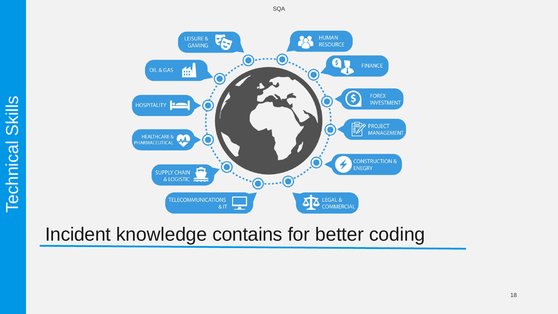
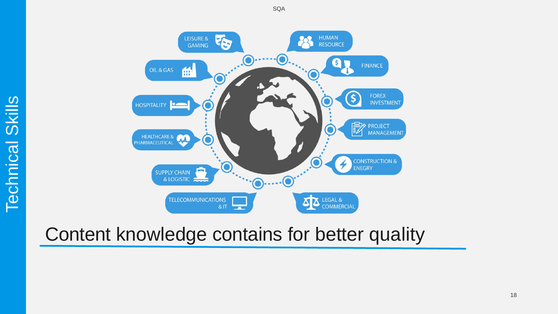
Incident: Incident -> Content (78, 235)
coding: coding -> quality (397, 235)
